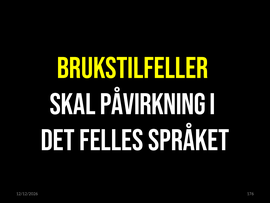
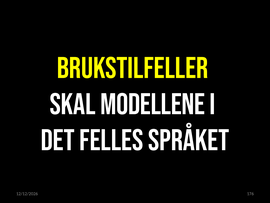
PÅVIRKNING: PÅVIRKNING -> MODELLENE (153, 104)
